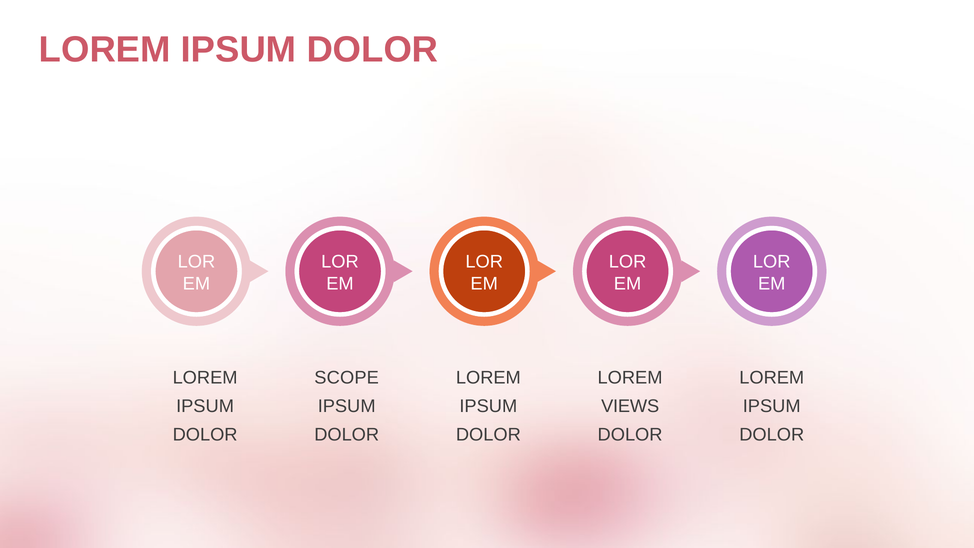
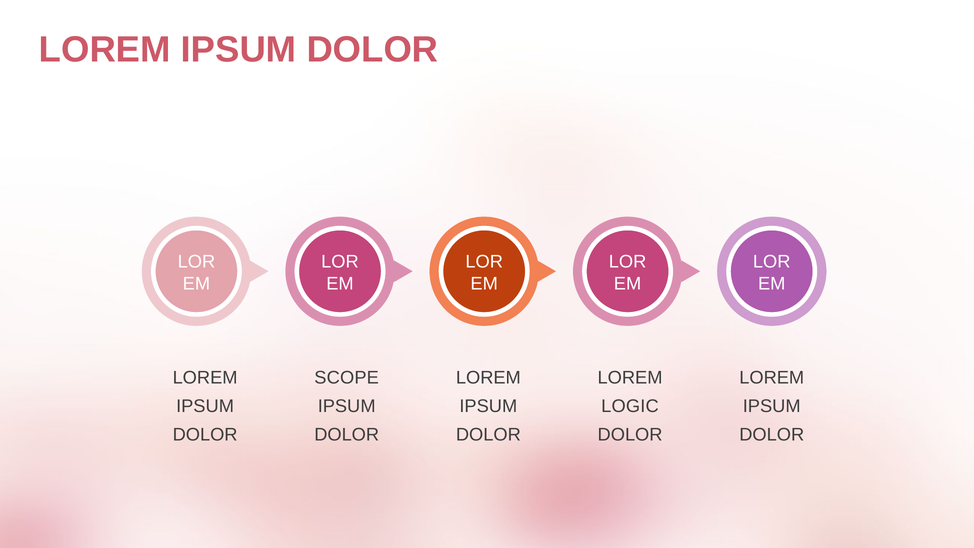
VIEWS: VIEWS -> LOGIC (630, 406)
